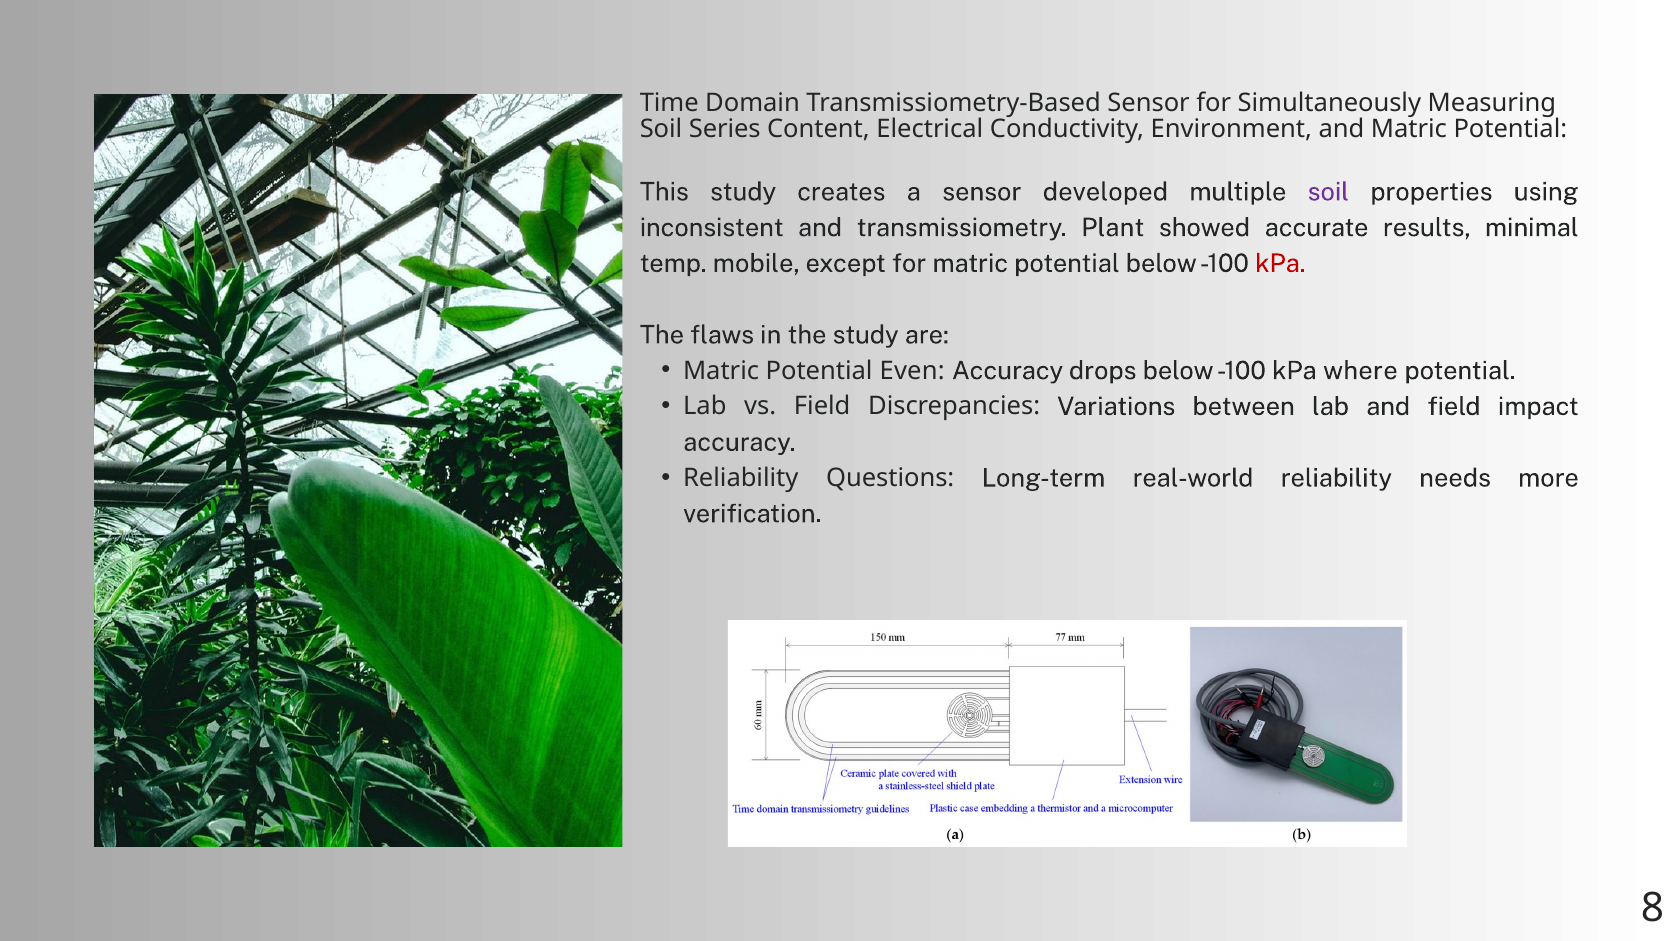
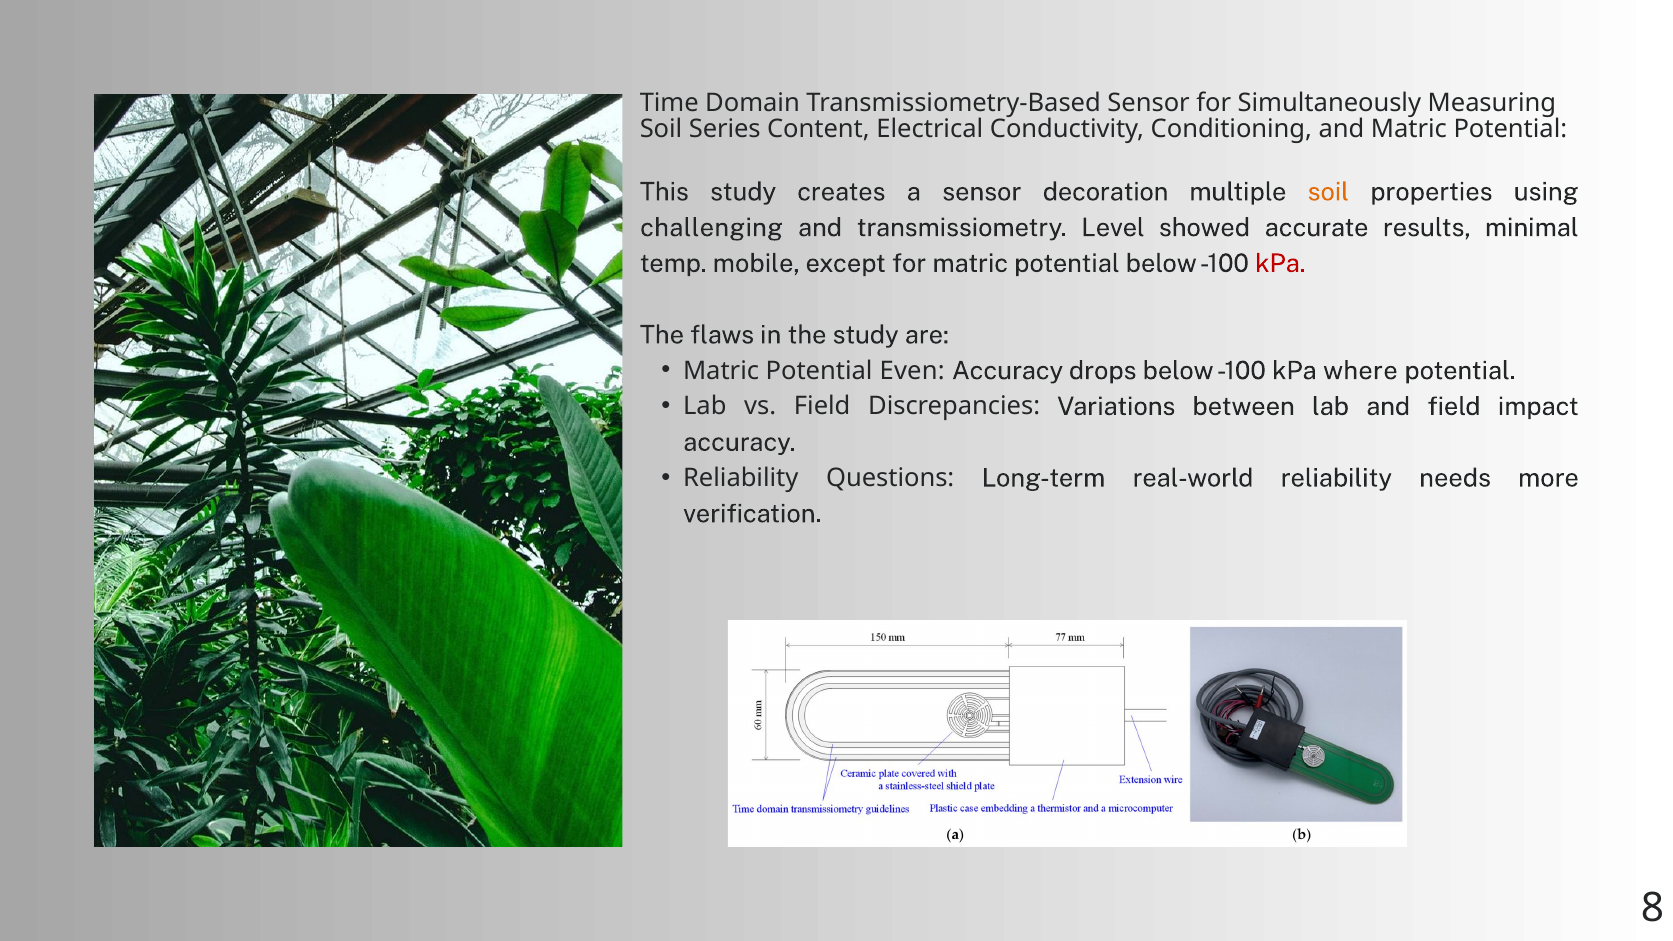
Environment: Environment -> Conditioning (1231, 129)
developed: developed -> decoration (1106, 192)
soil colour: purple -> orange (1328, 192)
inconsistent: inconsistent -> challenging (712, 228)
Plant: Plant -> Level (1113, 228)
